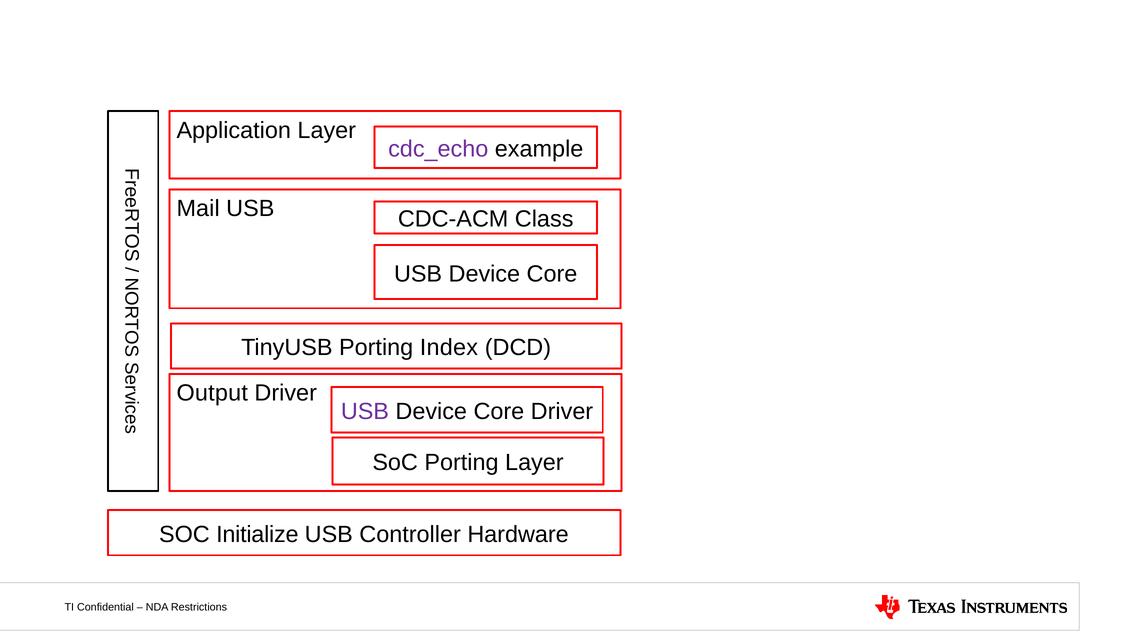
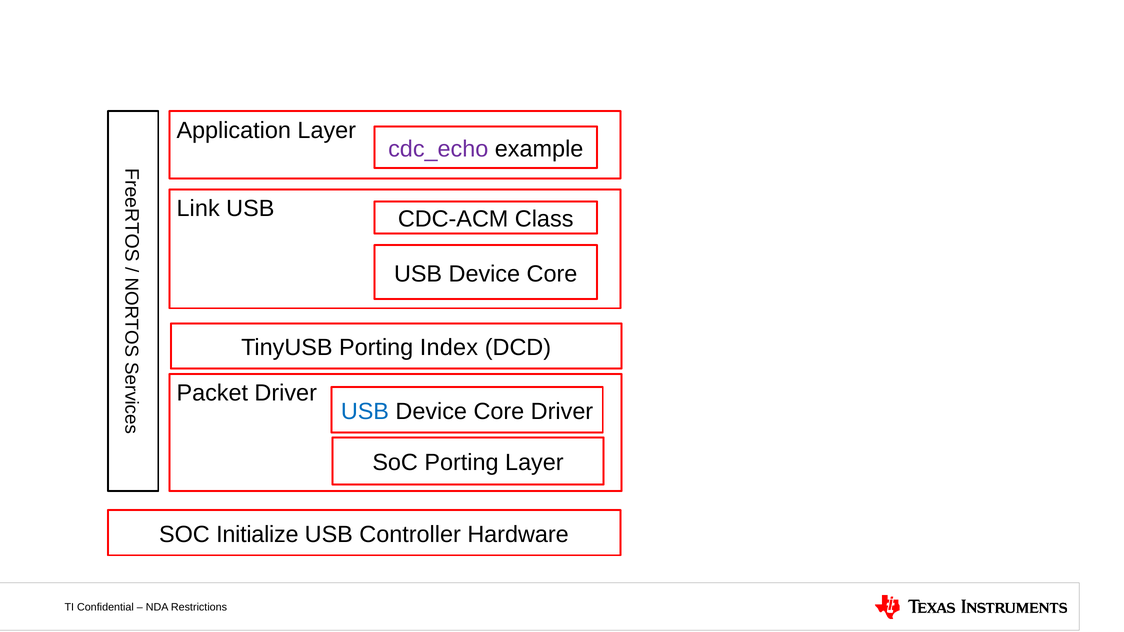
Mail: Mail -> Link (198, 209)
Output: Output -> Packet (212, 393)
USB colour: purple -> blue (365, 412)
